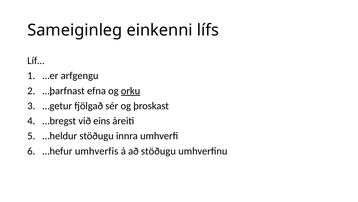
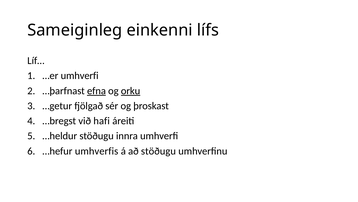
…er arfgengu: arfgengu -> umhverfi (80, 76)
efna underline: none -> present (96, 91)
eins: eins -> hafi (102, 121)
